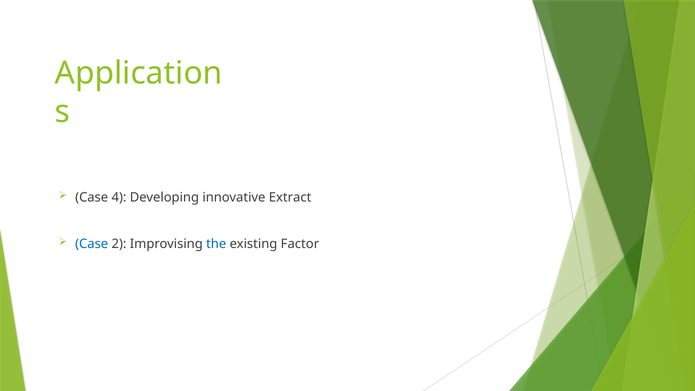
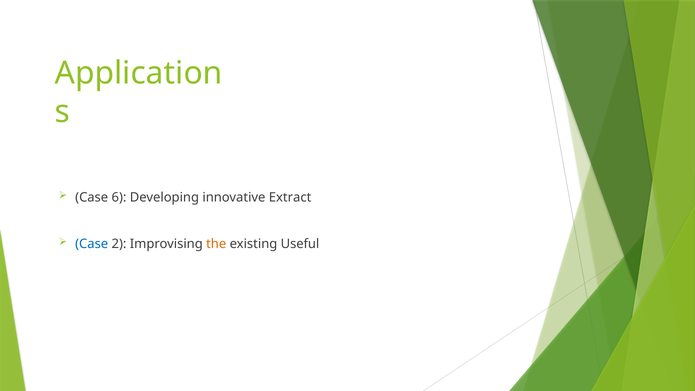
4: 4 -> 6 (119, 197)
the colour: blue -> orange (216, 244)
Factor: Factor -> Useful (300, 244)
